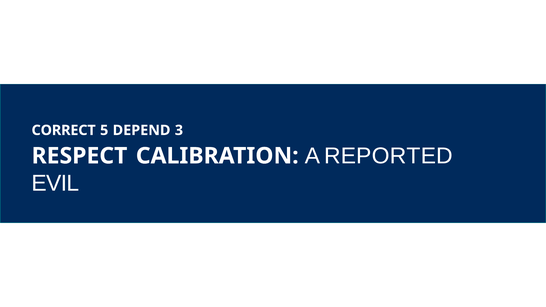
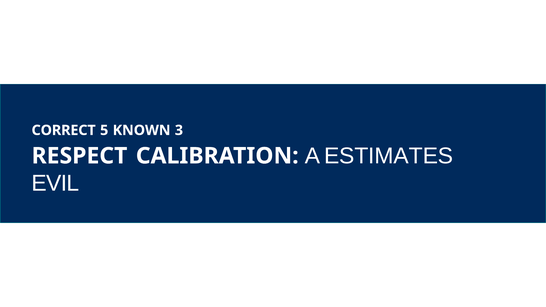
DEPEND: DEPEND -> KNOWN (142, 130)
REPORTED: REPORTED -> ESTIMATES (389, 156)
